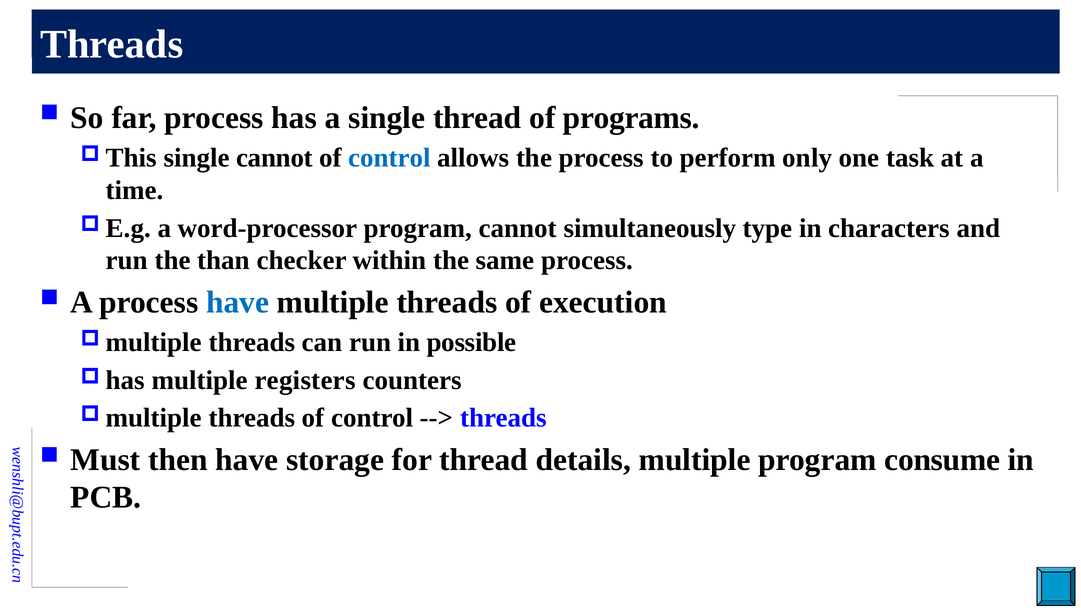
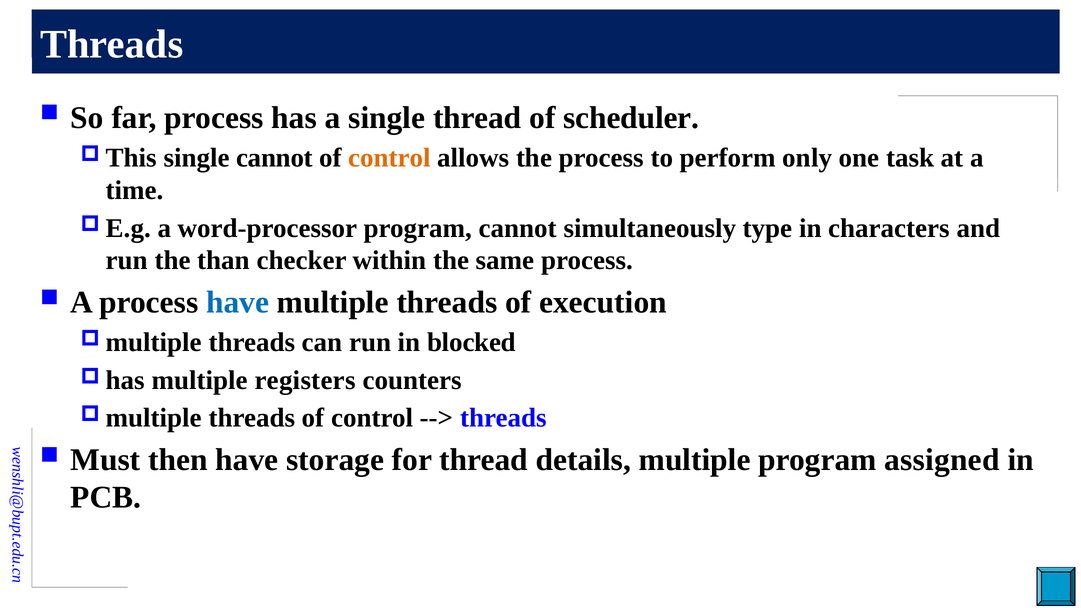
programs: programs -> scheduler (631, 118)
control colour: blue -> orange (389, 158)
possible: possible -> blocked (471, 342)
consume: consume -> assigned (942, 460)
